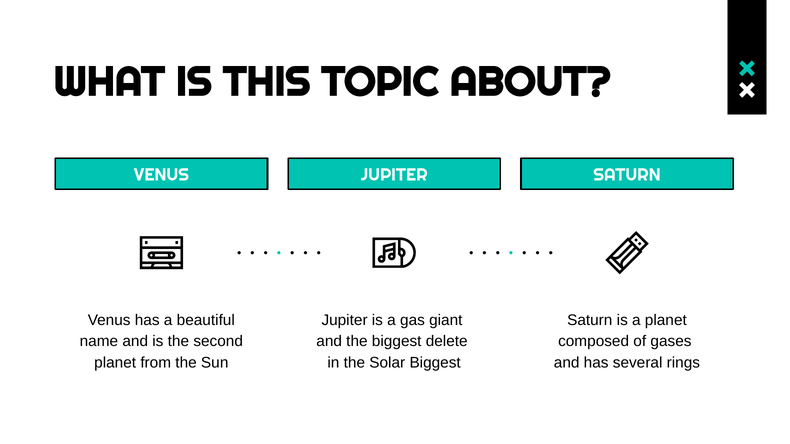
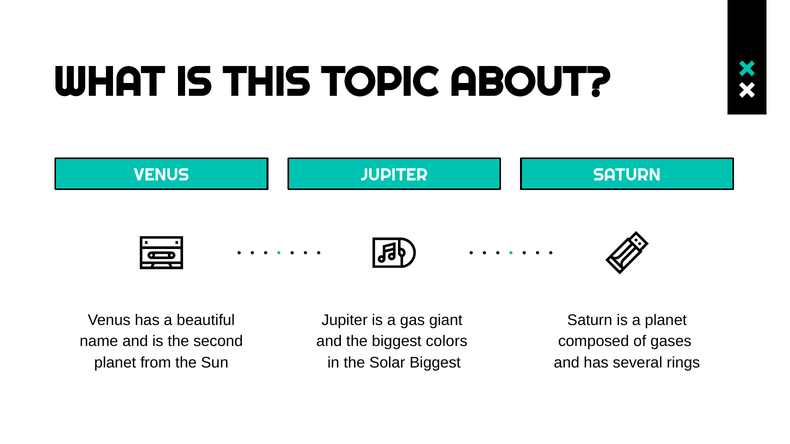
delete: delete -> colors (447, 342)
